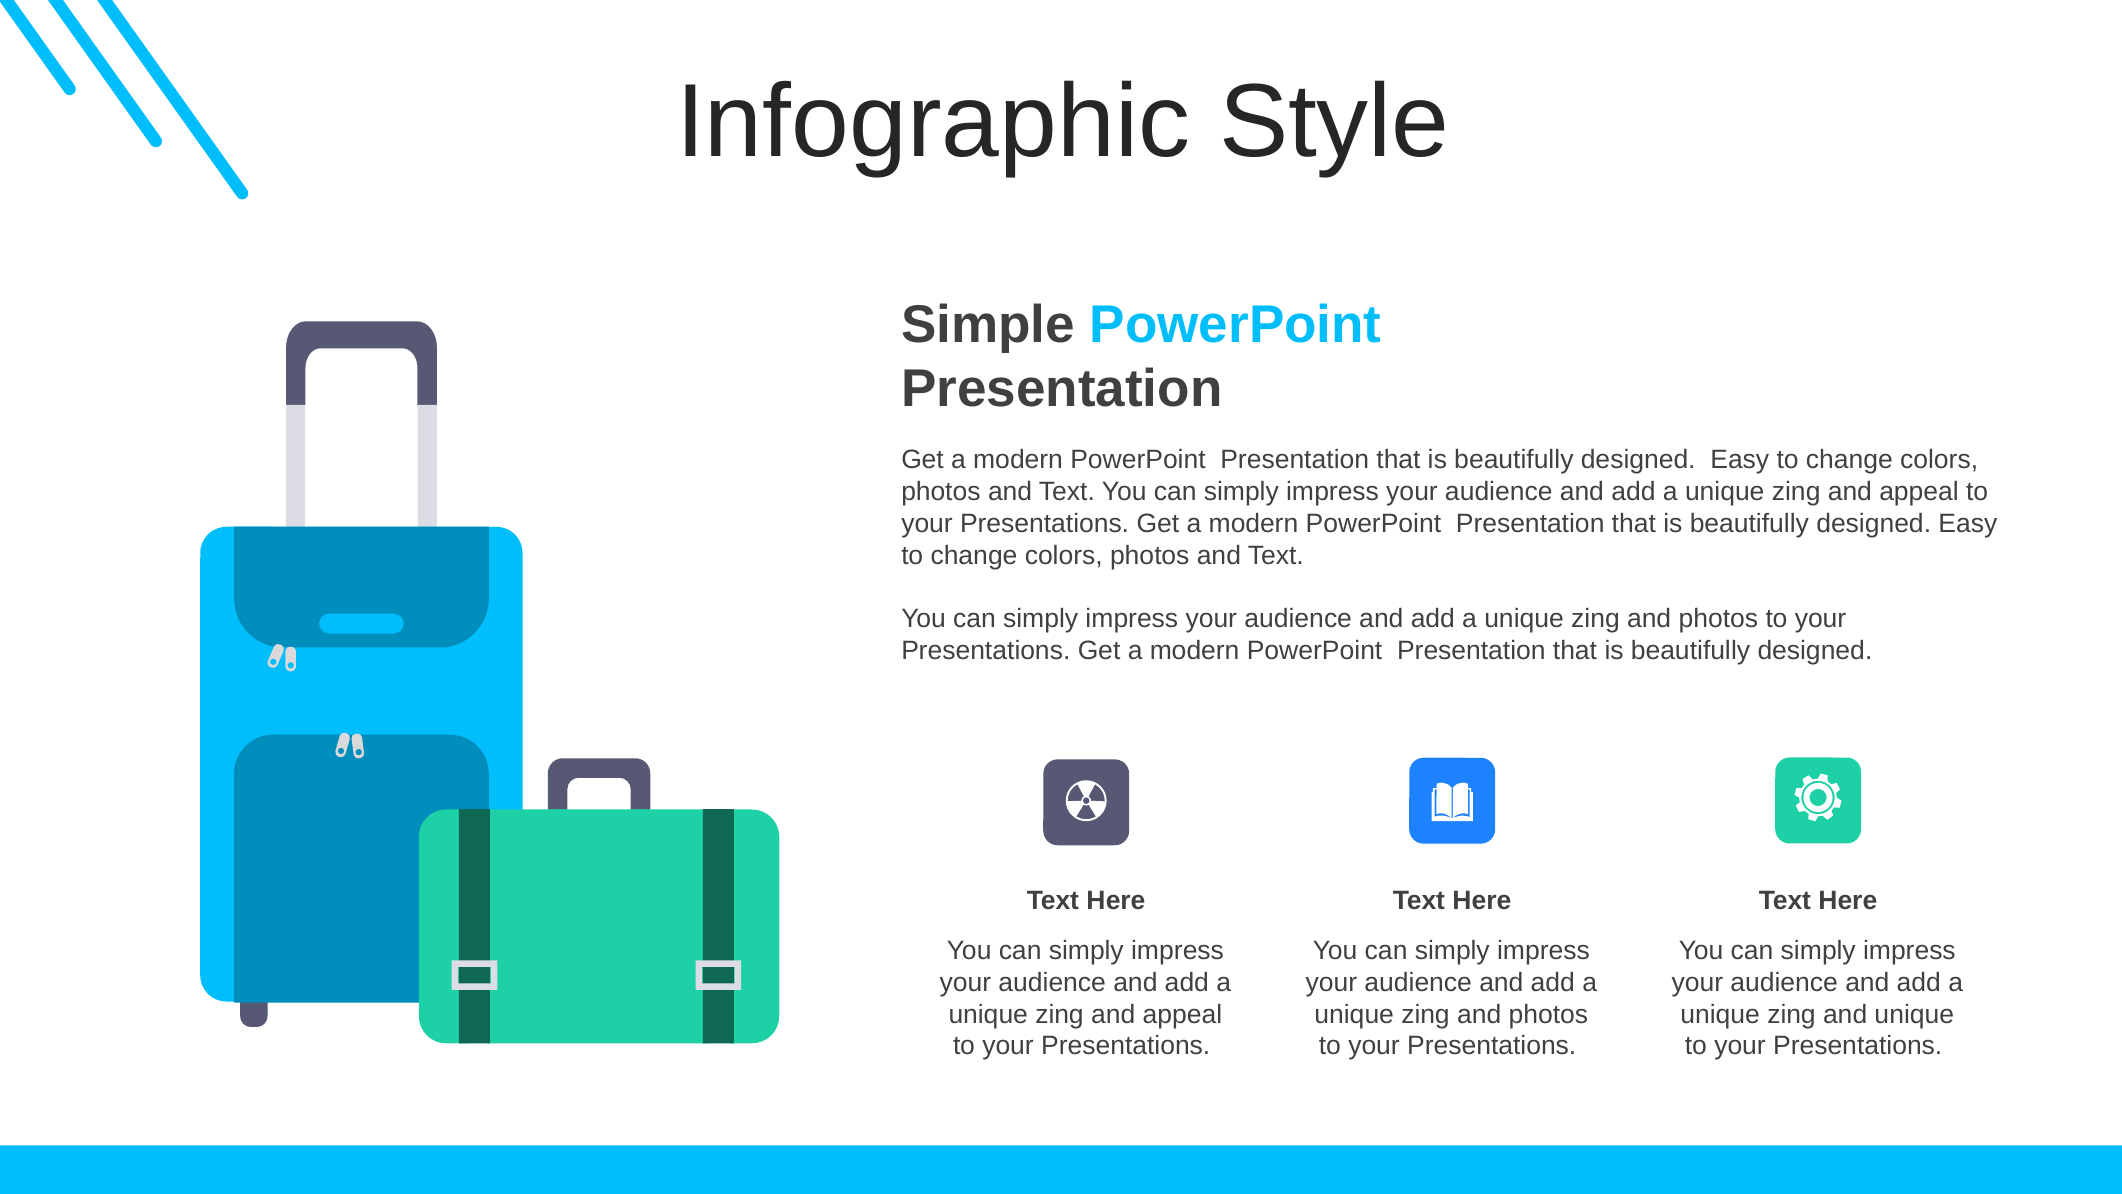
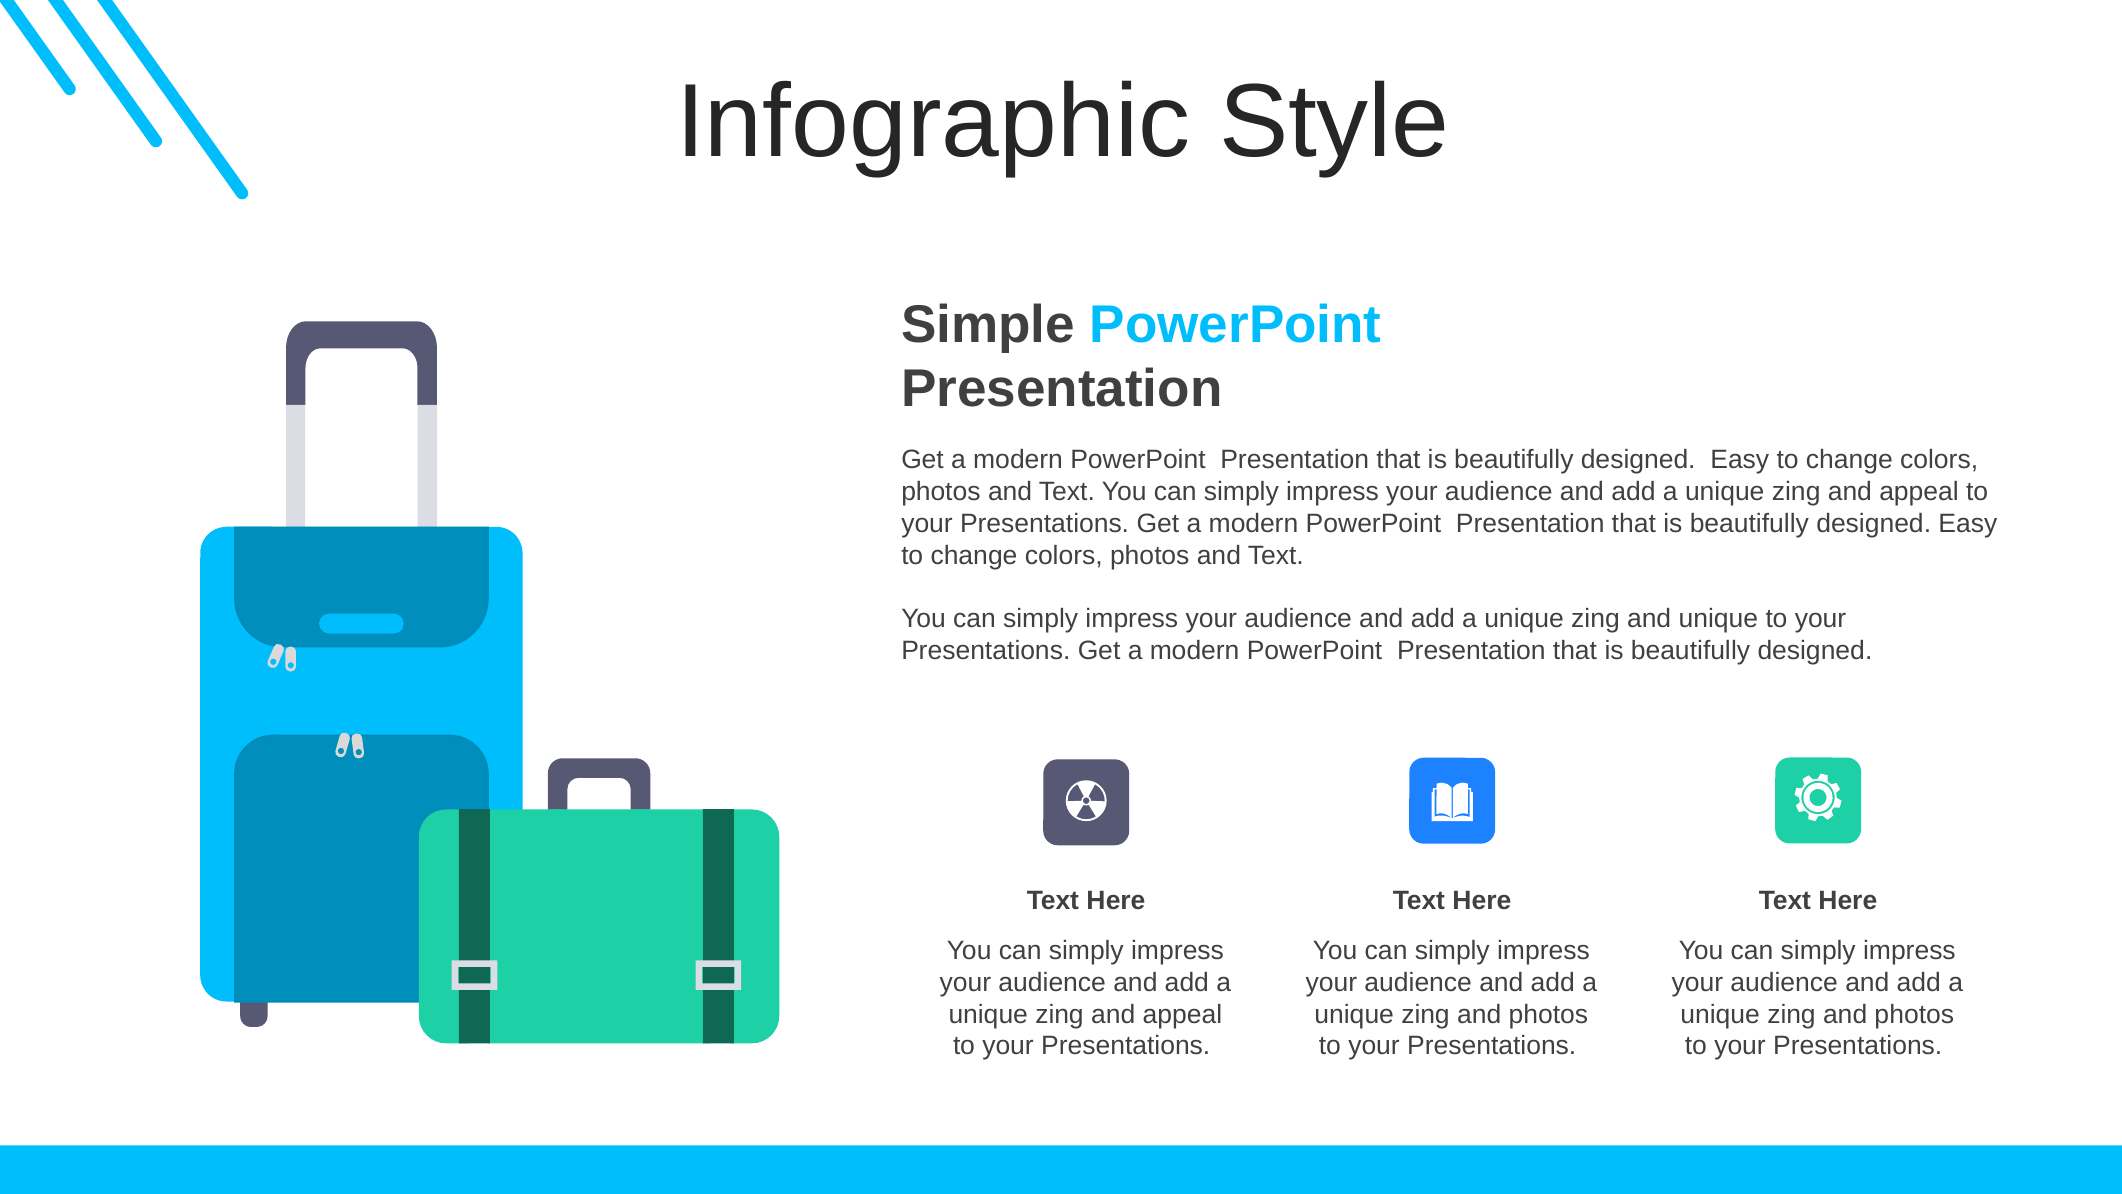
photos: photos -> unique (1718, 619)
unique: unique -> photos (1914, 1014)
